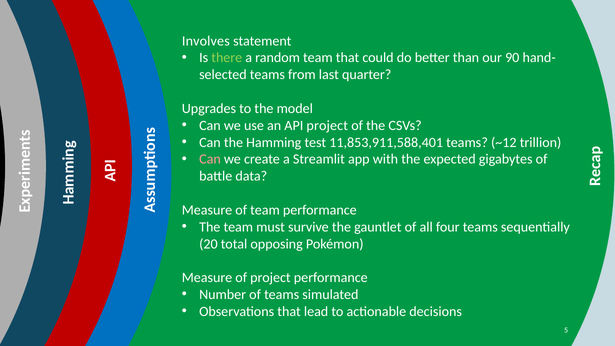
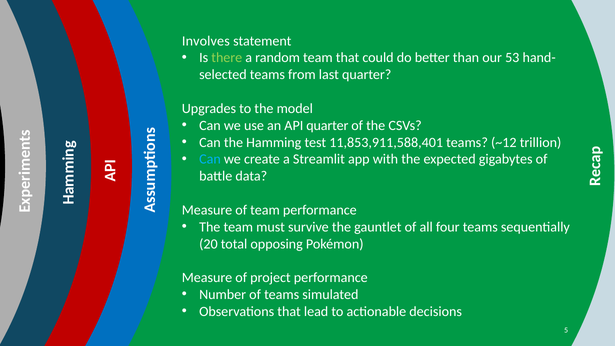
90: 90 -> 53 (512, 58)
API project: project -> quarter (327, 125)
Can colour: pink -> light blue (210, 159)
